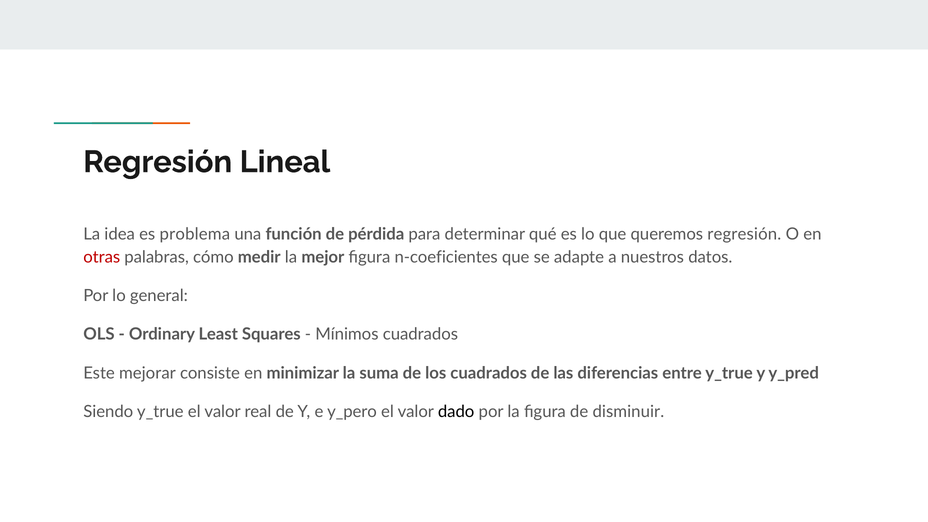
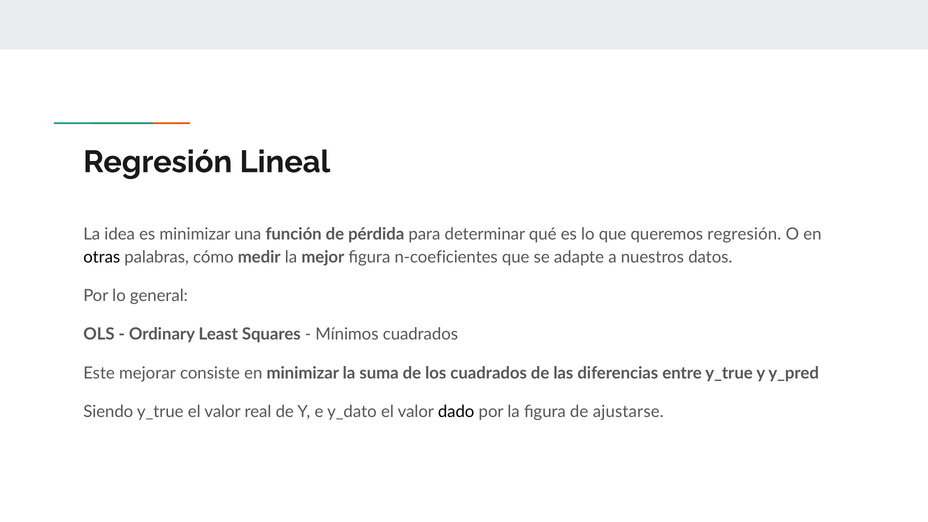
es problema: problema -> minimizar (195, 234)
otras colour: red -> black (102, 257)
y_pero: y_pero -> y_dato (352, 412)
disminuir: disminuir -> ajustarse (628, 412)
